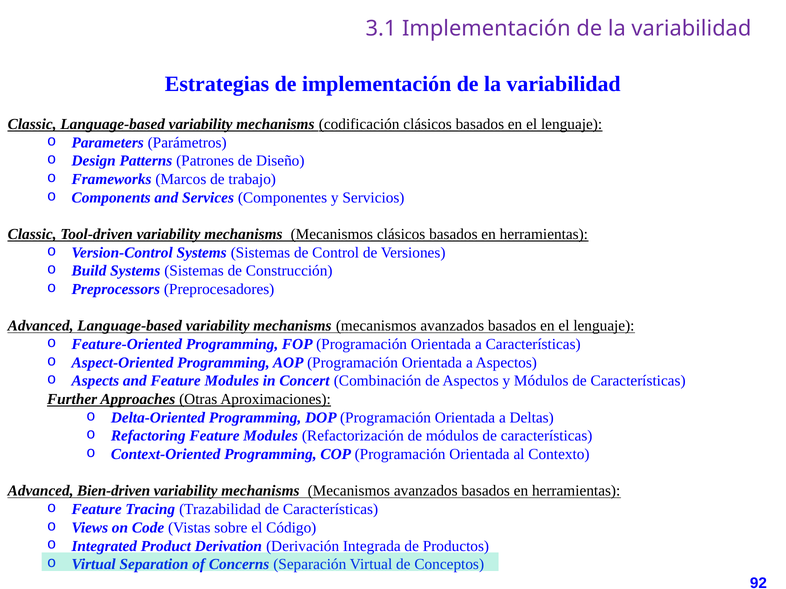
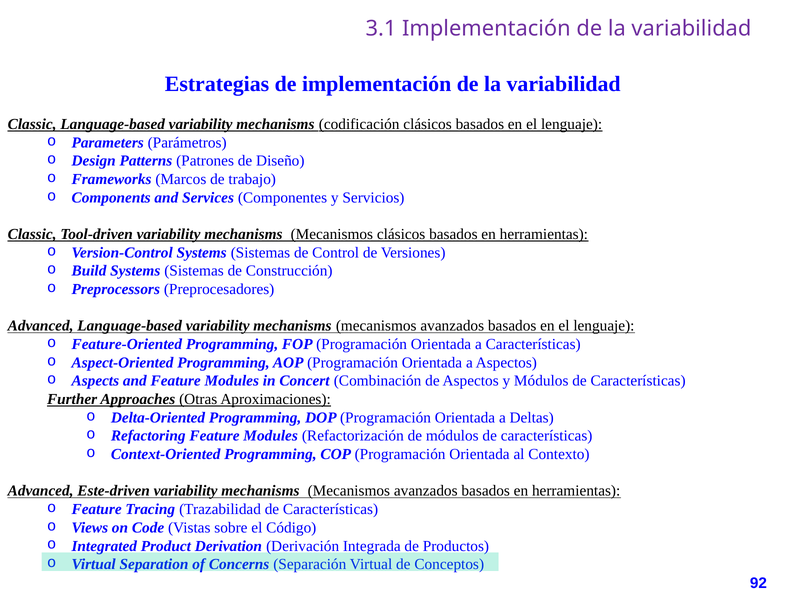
Bien-driven: Bien-driven -> Este-driven (114, 491)
